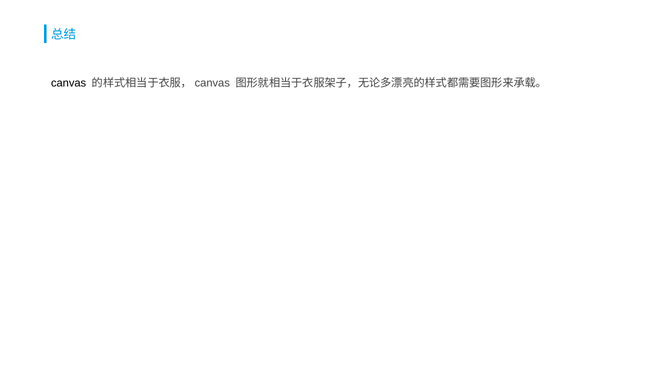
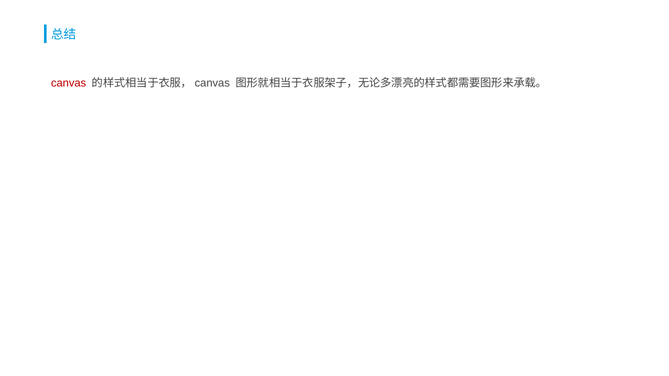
canvas colour: black -> red (69, 83)
